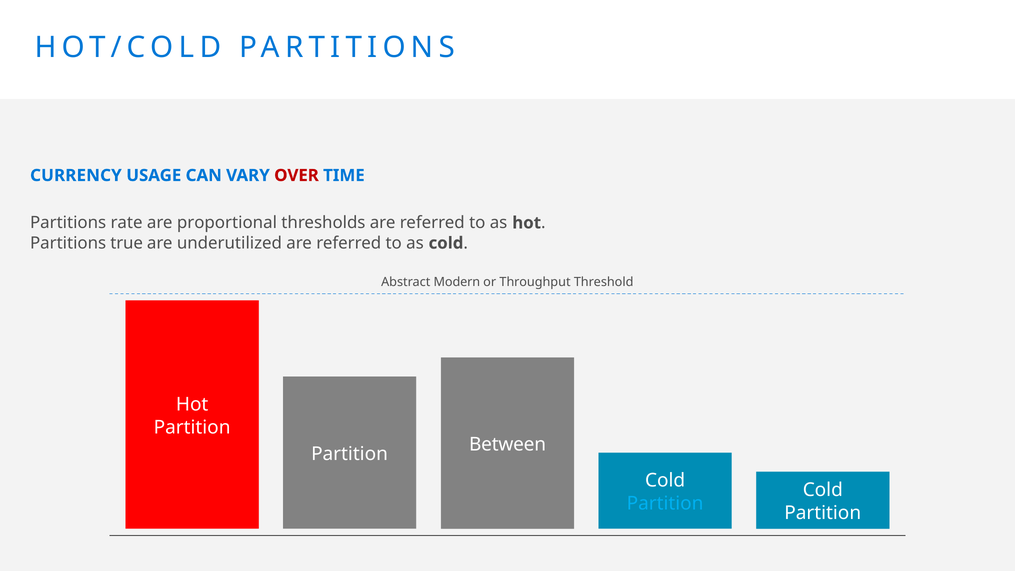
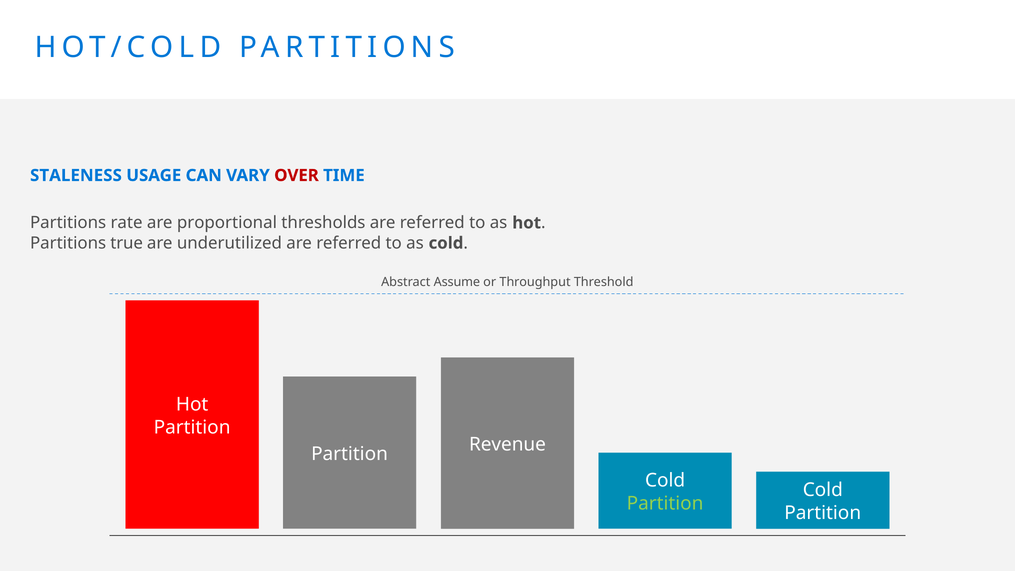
CURRENCY: CURRENCY -> STALENESS (76, 175)
Modern: Modern -> Assume (457, 282)
Between: Between -> Revenue (507, 444)
Partition colour: light blue -> light green (665, 503)
